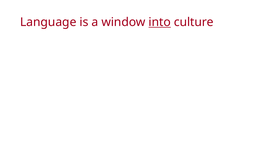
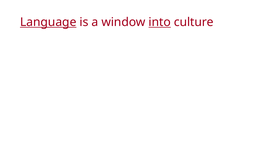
Language underline: none -> present (48, 22)
